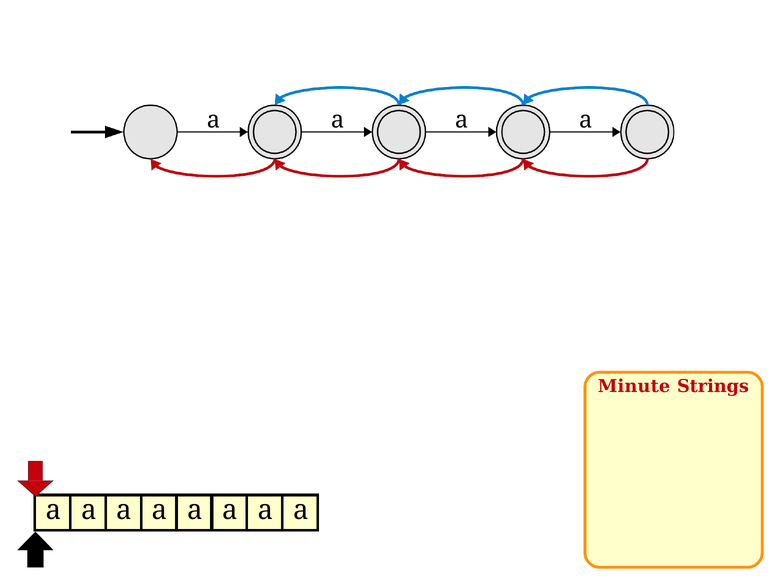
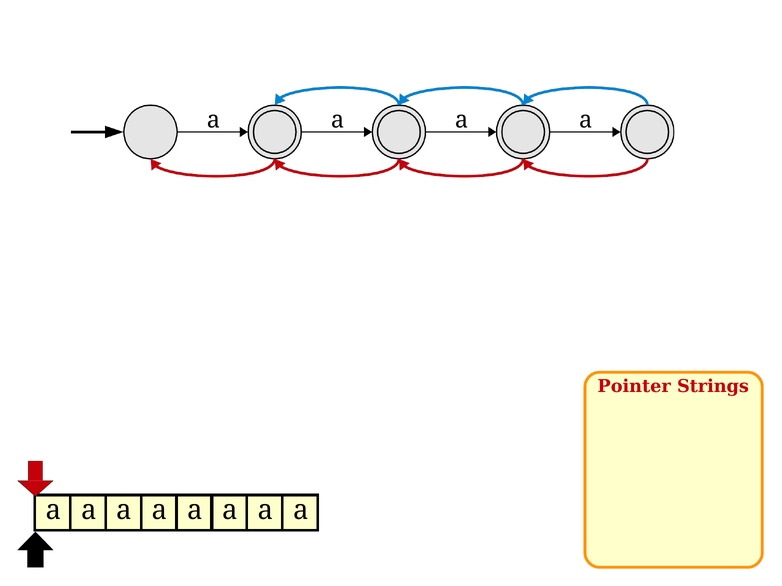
Minute: Minute -> Pointer (634, 387)
